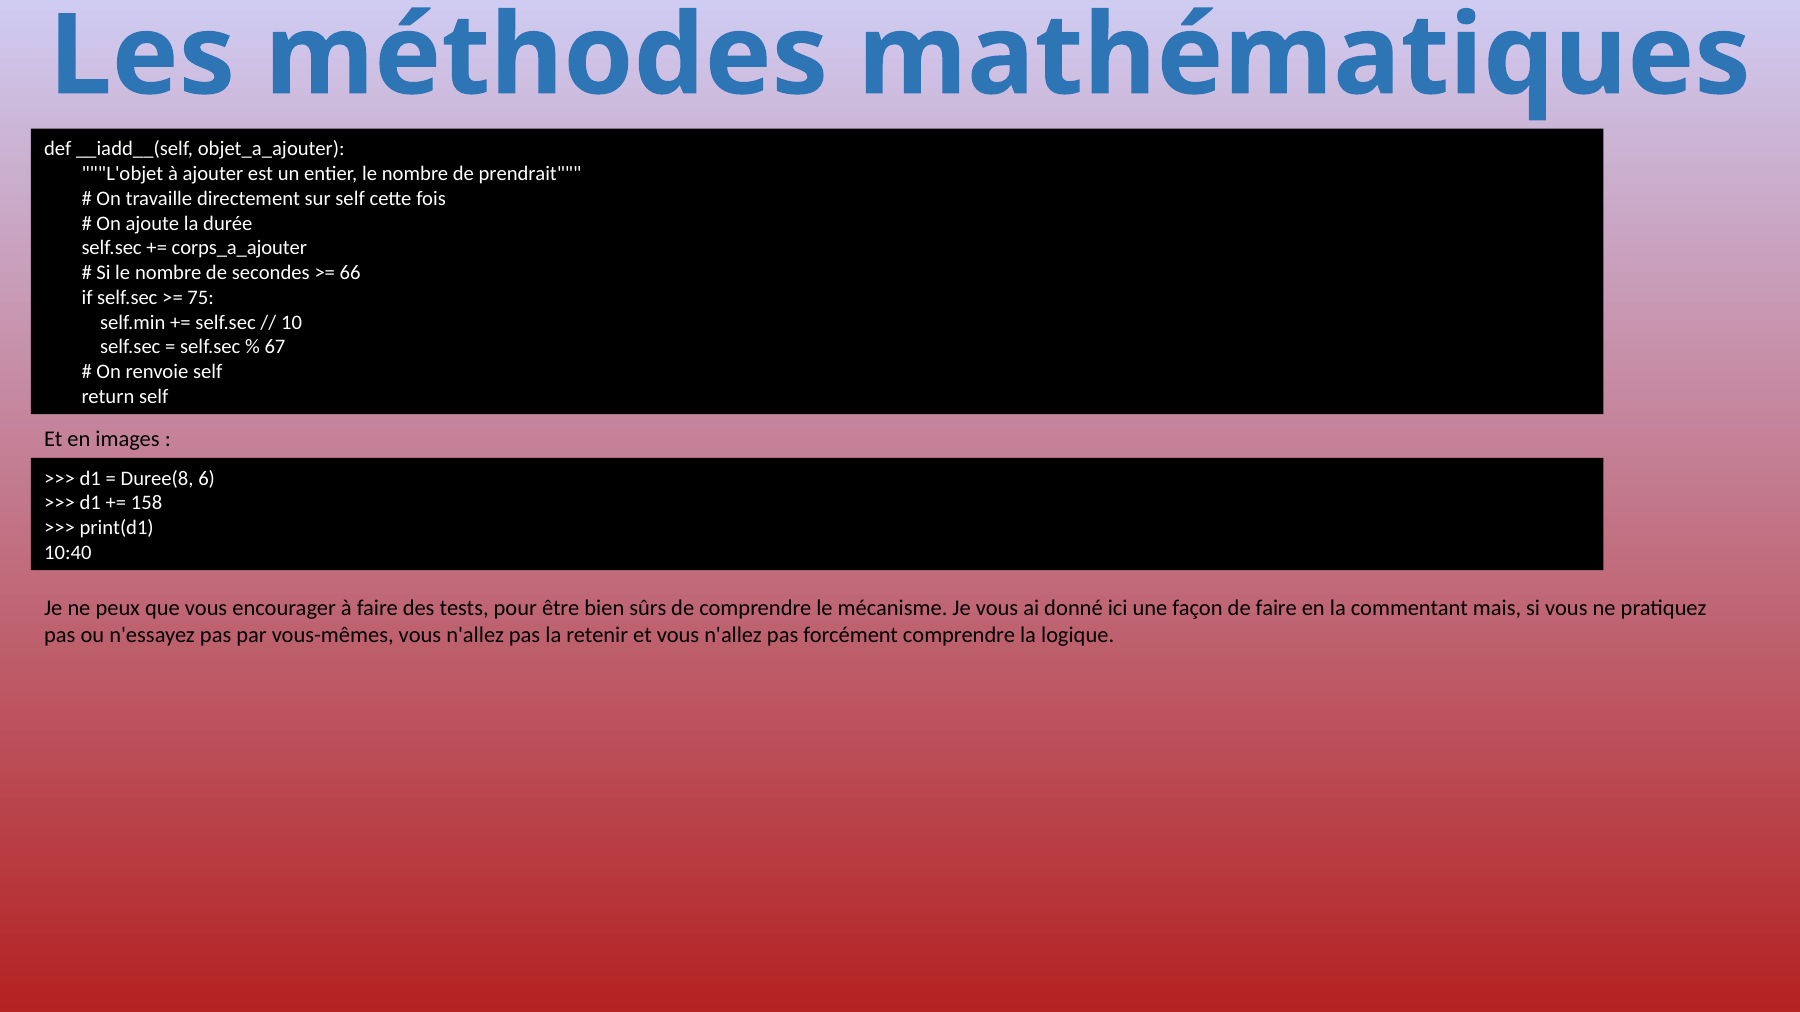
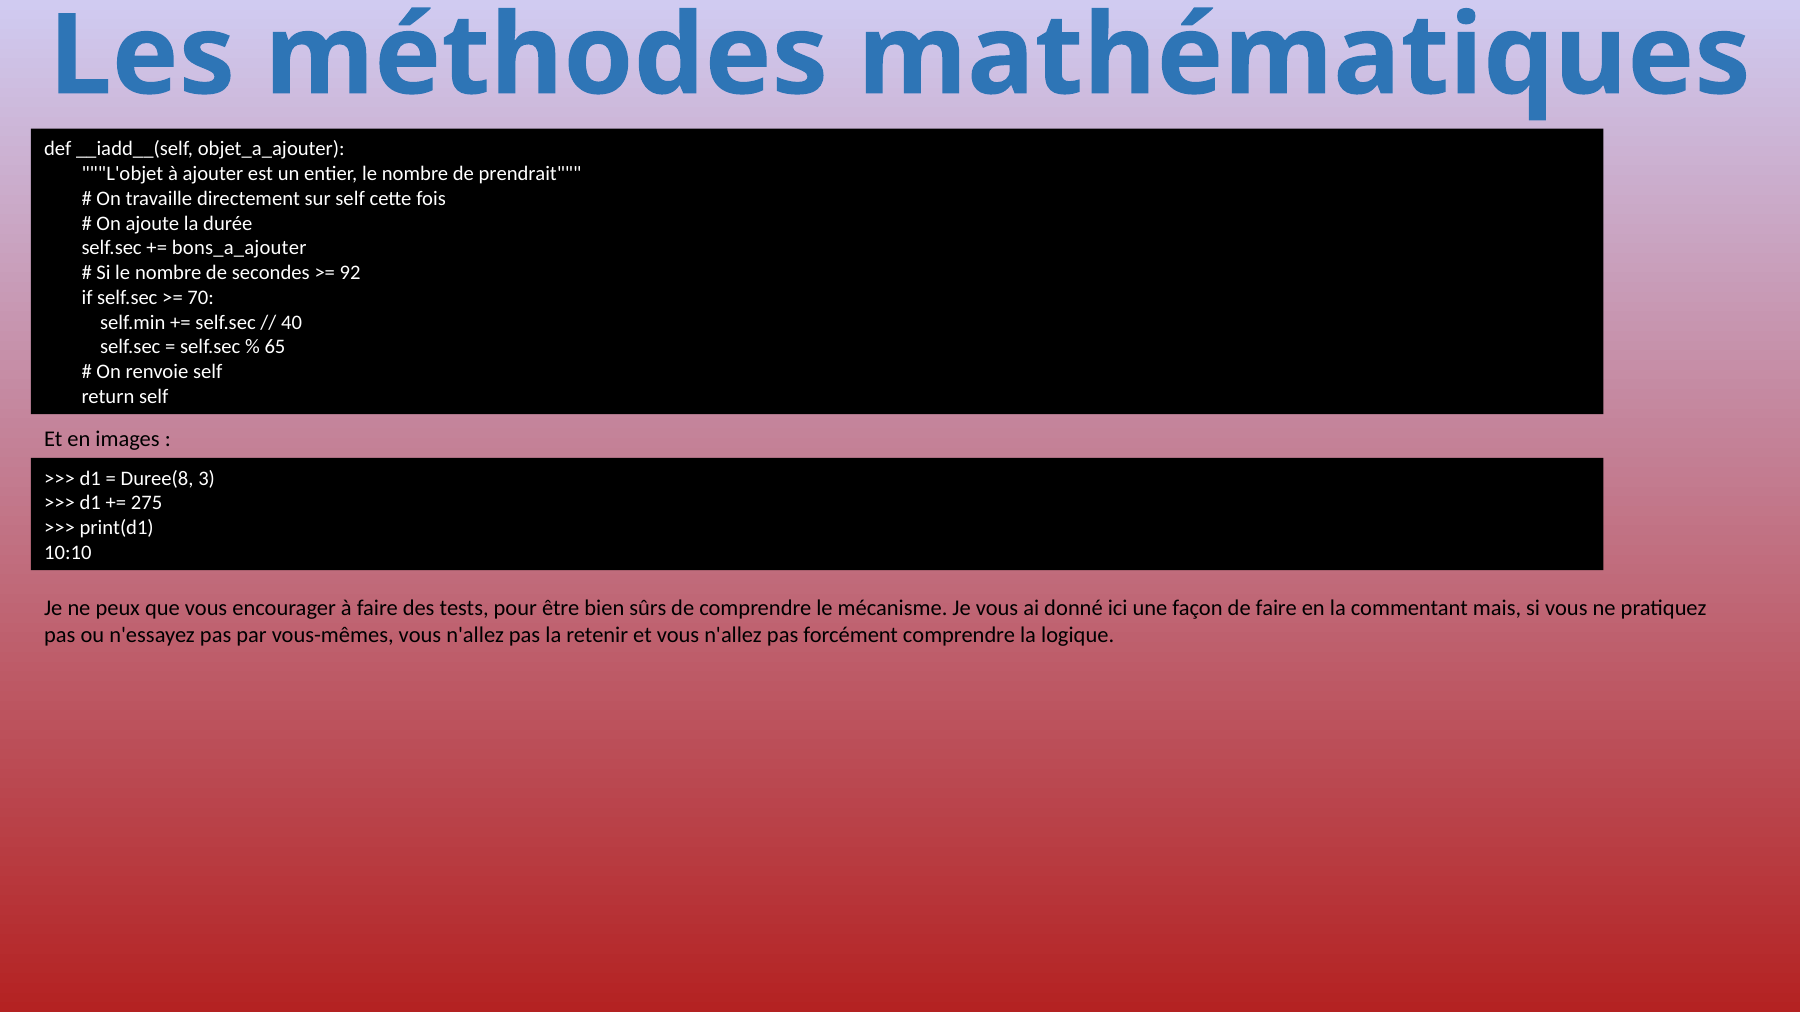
corps_a_ajouter: corps_a_ajouter -> bons_a_ajouter (239, 248)
66: 66 -> 92 (350, 273)
75: 75 -> 70 (201, 298)
10: 10 -> 40 (291, 323)
67: 67 -> 65 (275, 347)
6: 6 -> 3 (207, 479)
158: 158 -> 275 (147, 503)
10:40: 10:40 -> 10:10 (68, 553)
